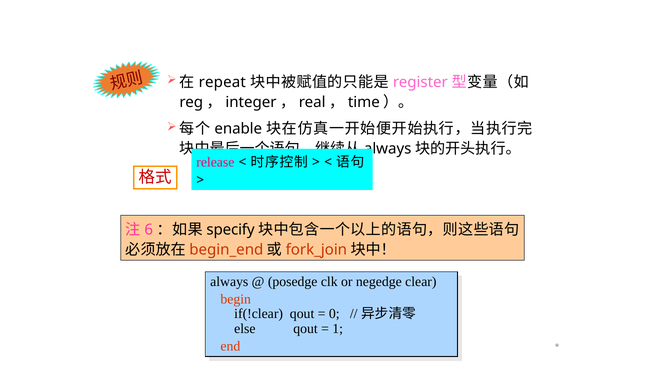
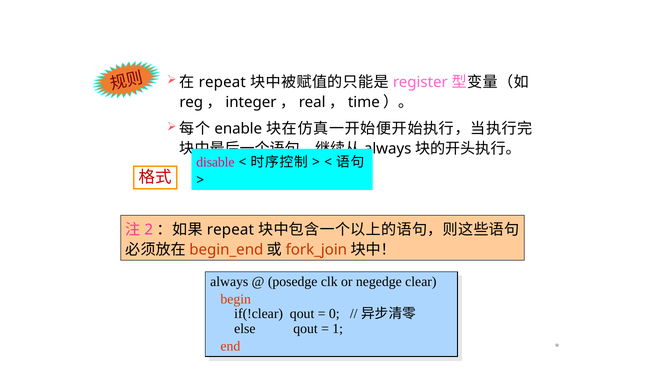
release: release -> disable (215, 162)
6: 6 -> 2 (149, 229)
specify: specify -> repeat (230, 229)
